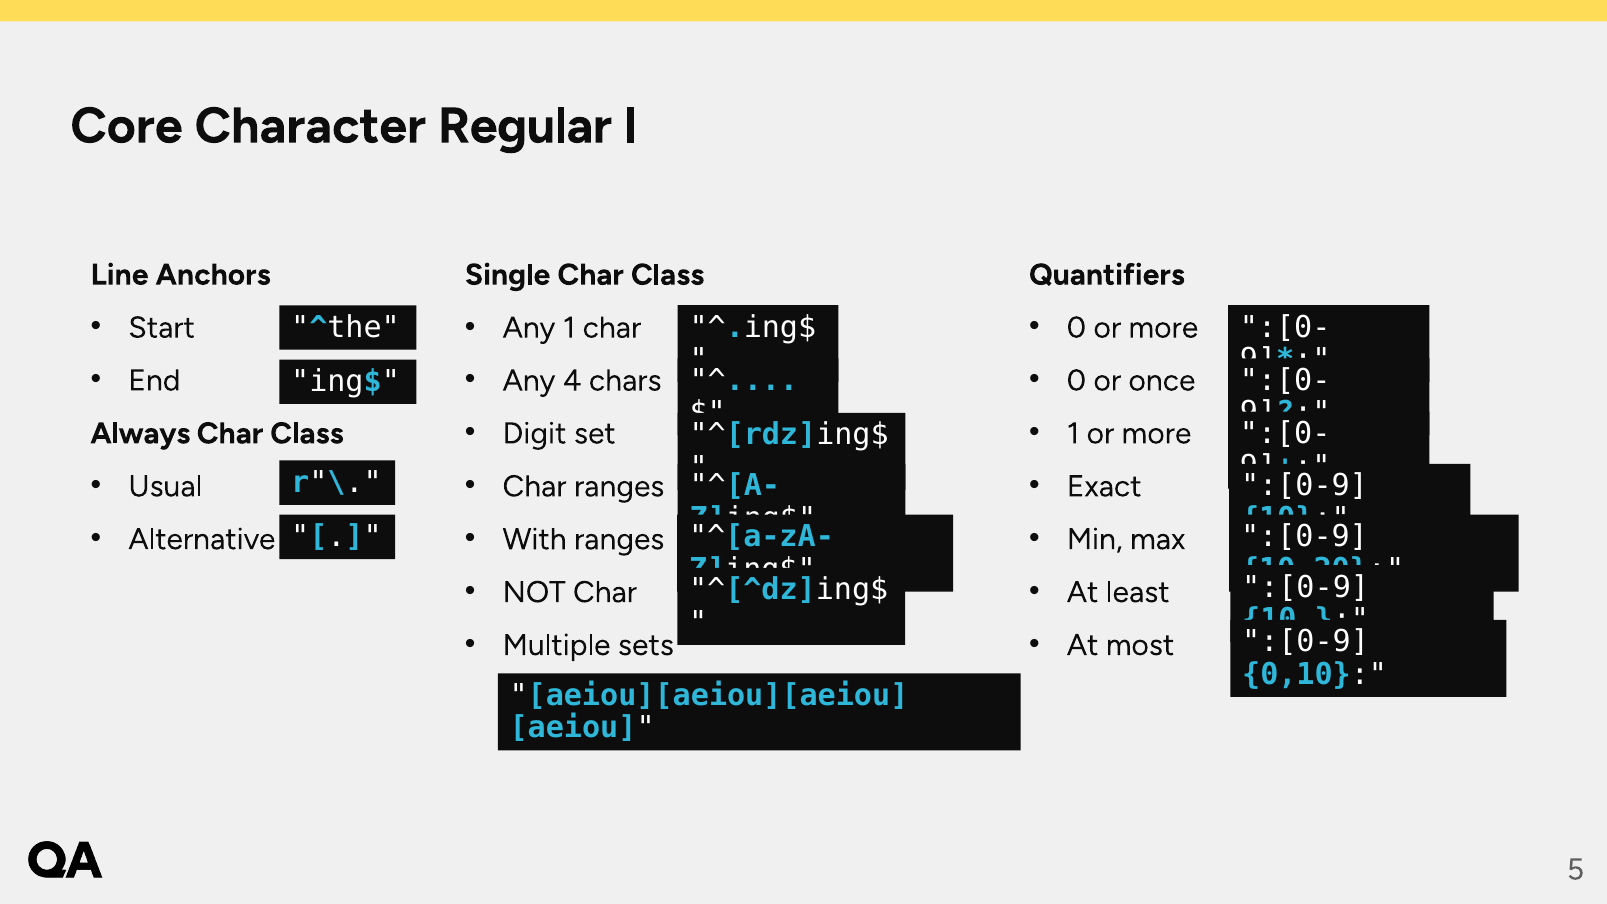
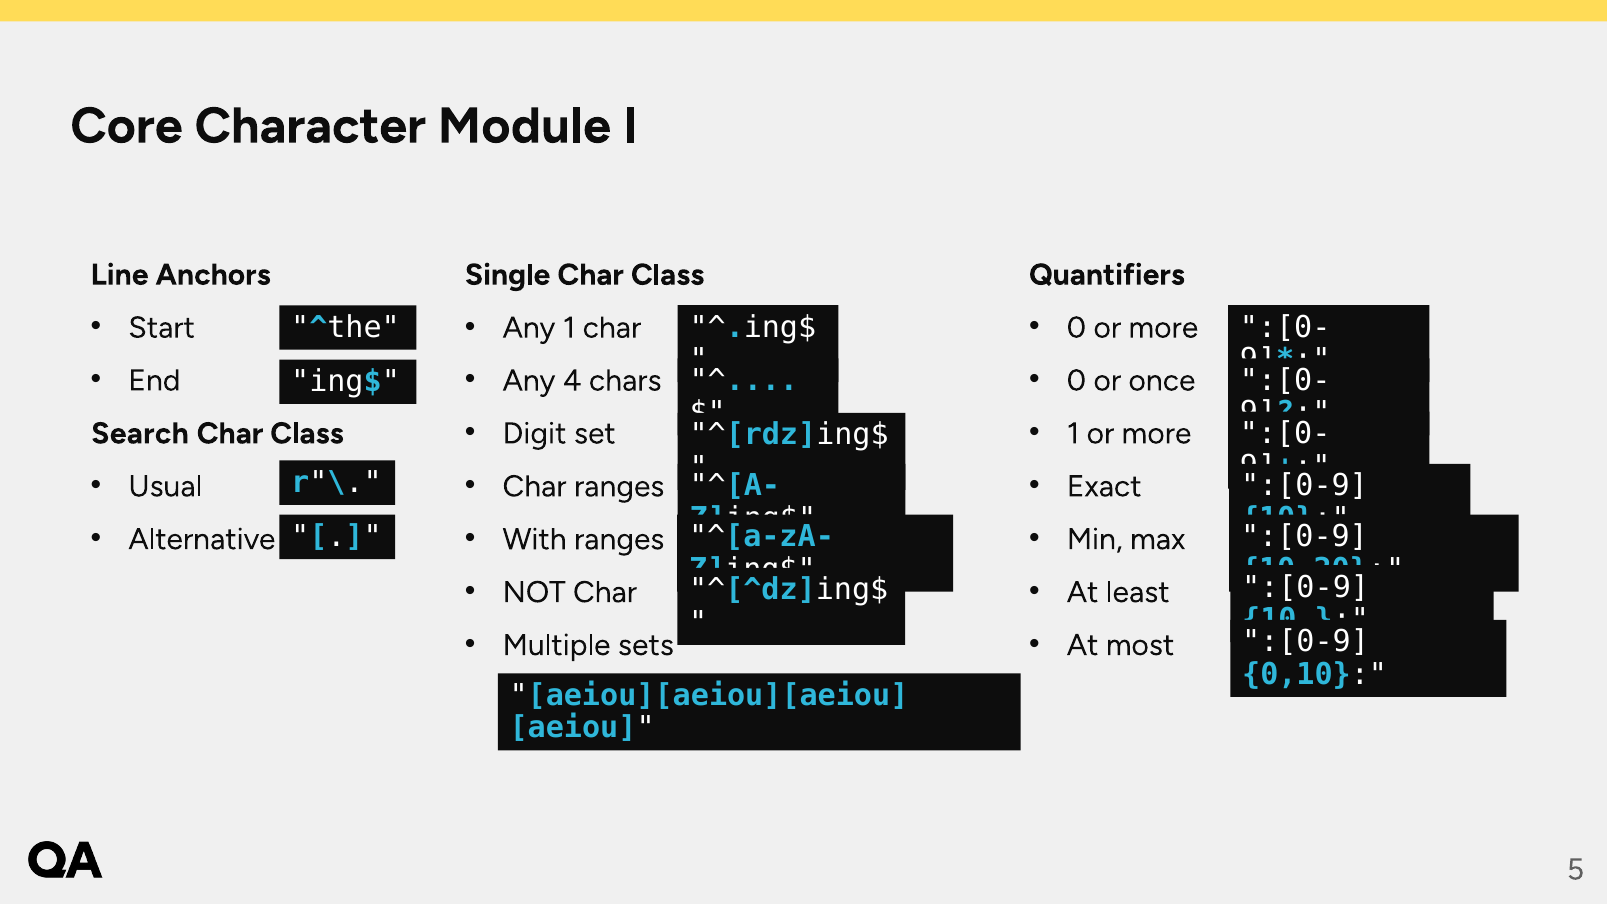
Regular: Regular -> Module (524, 126)
Always: Always -> Search (140, 433)
